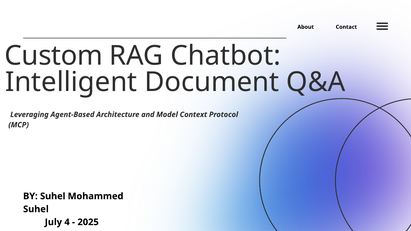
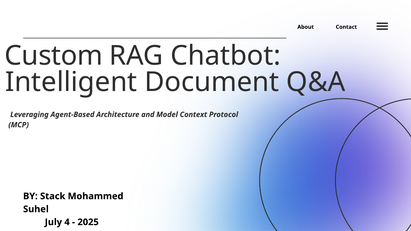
BY Suhel: Suhel -> Stack (53, 196)
